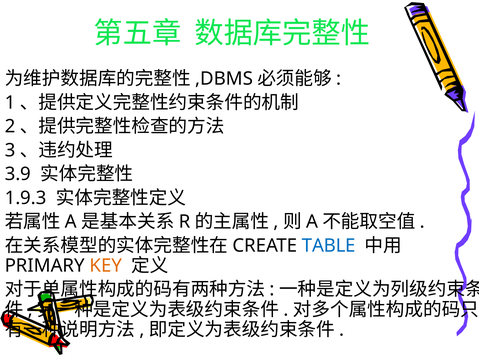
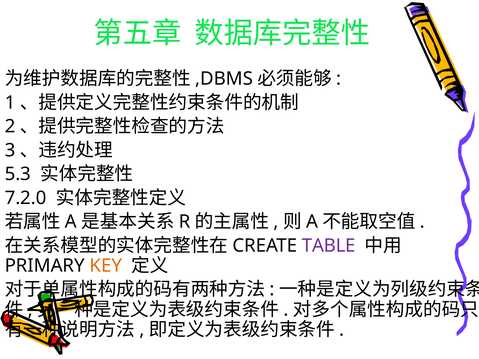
3.9: 3.9 -> 5.3 (18, 174)
1.9.3: 1.9.3 -> 7.2.0 (26, 198)
TABLE colour: blue -> purple (329, 246)
